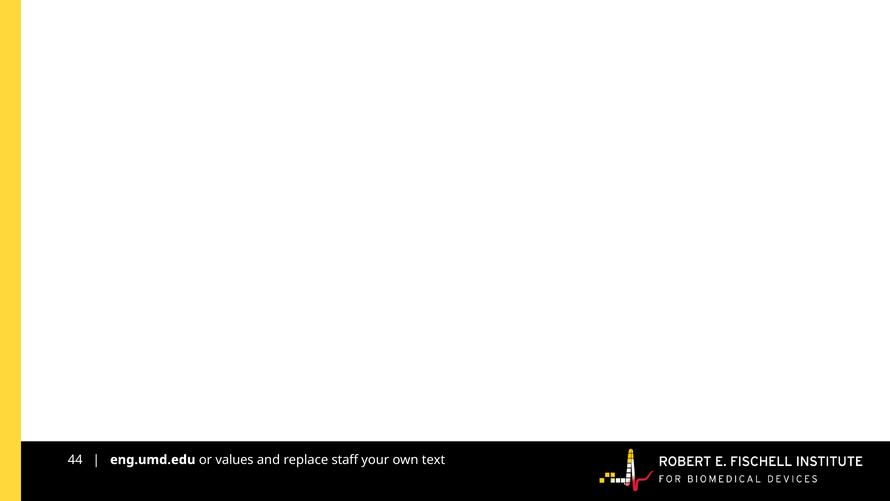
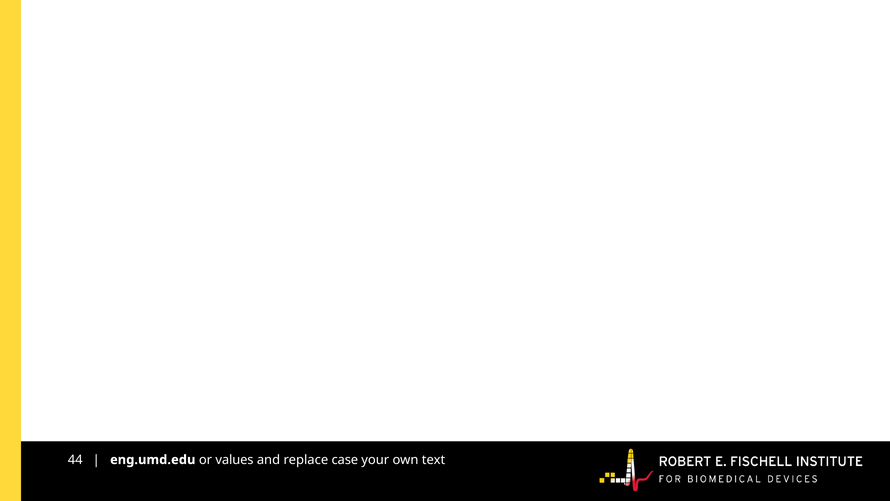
staff: staff -> case (345, 459)
